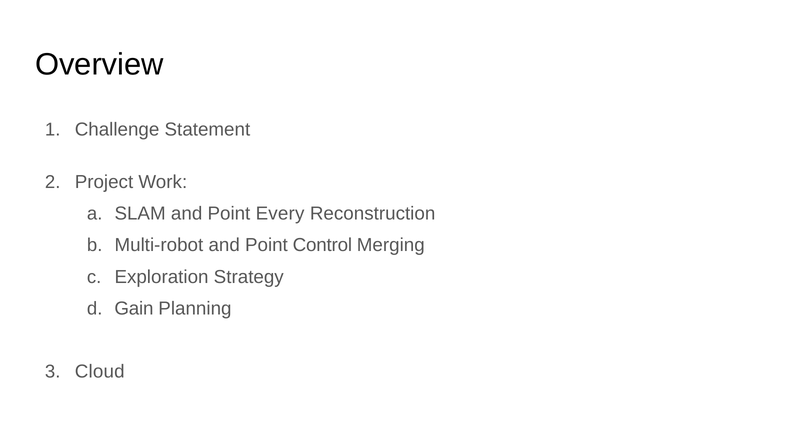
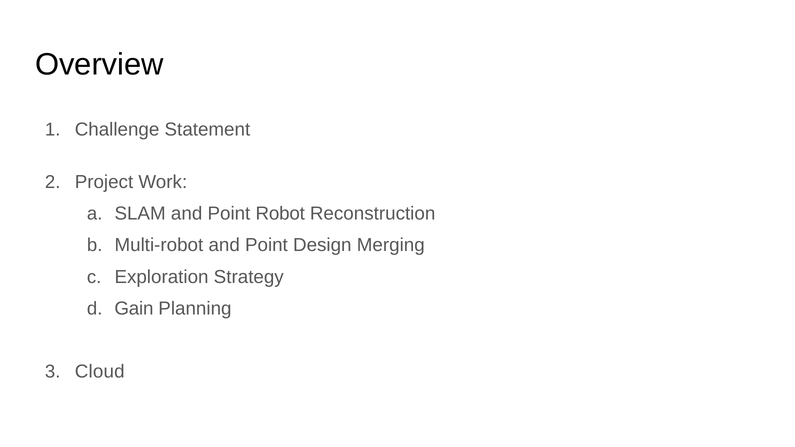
Every: Every -> Robot (280, 214)
Control: Control -> Design (322, 245)
